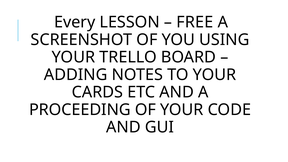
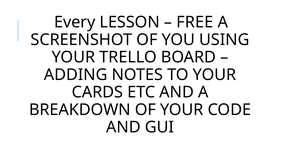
PROCEEDING: PROCEEDING -> BREAKDOWN (80, 110)
